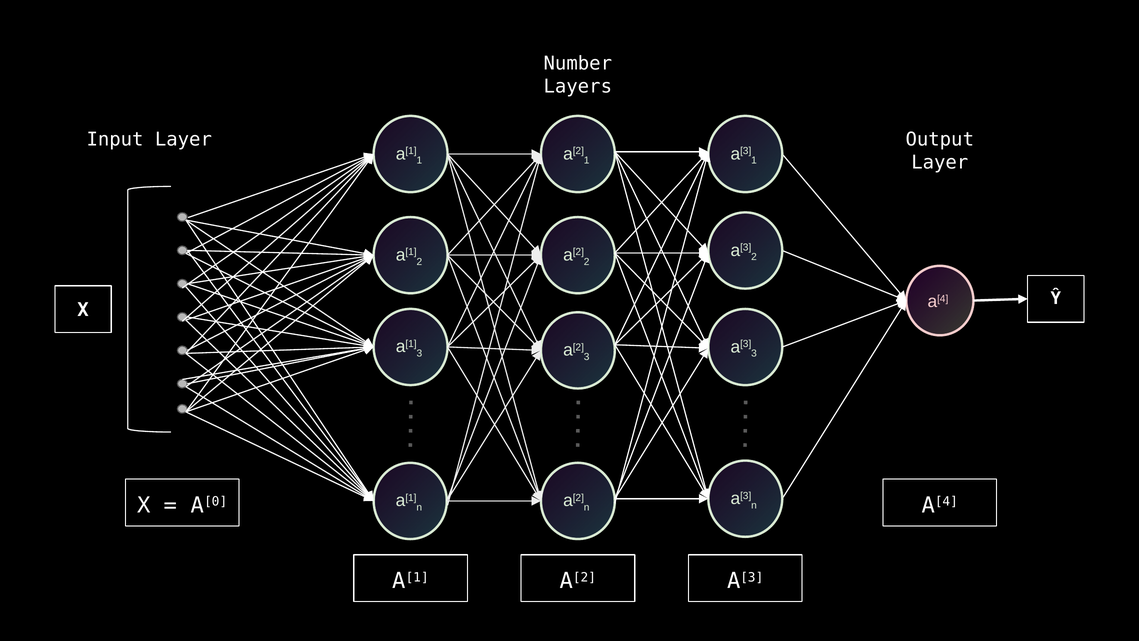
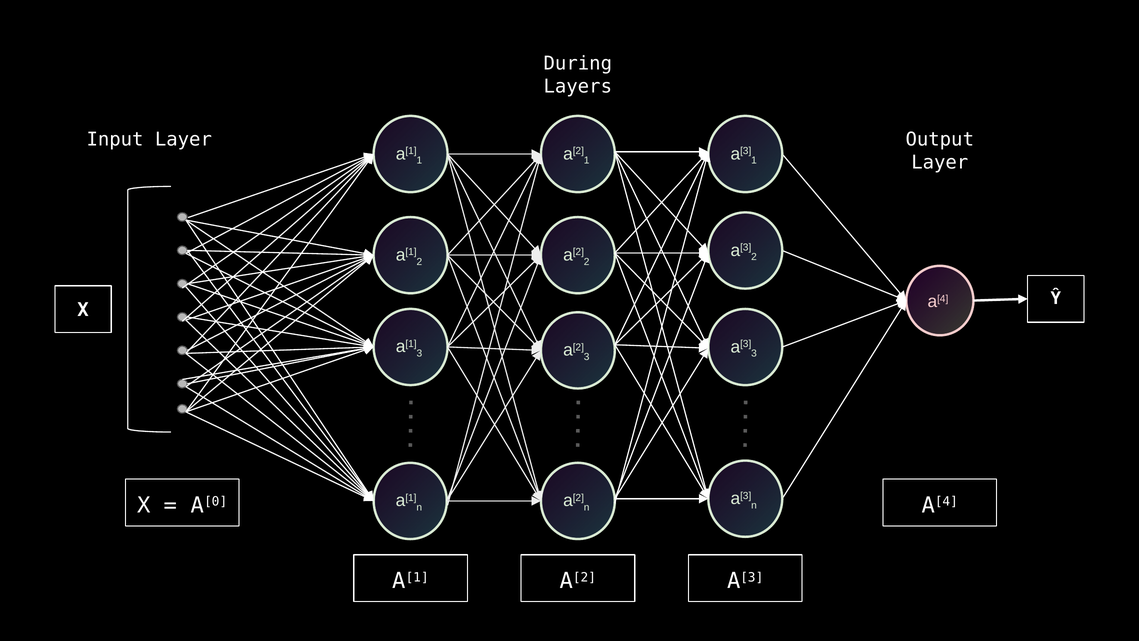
Number: Number -> During (578, 63)
